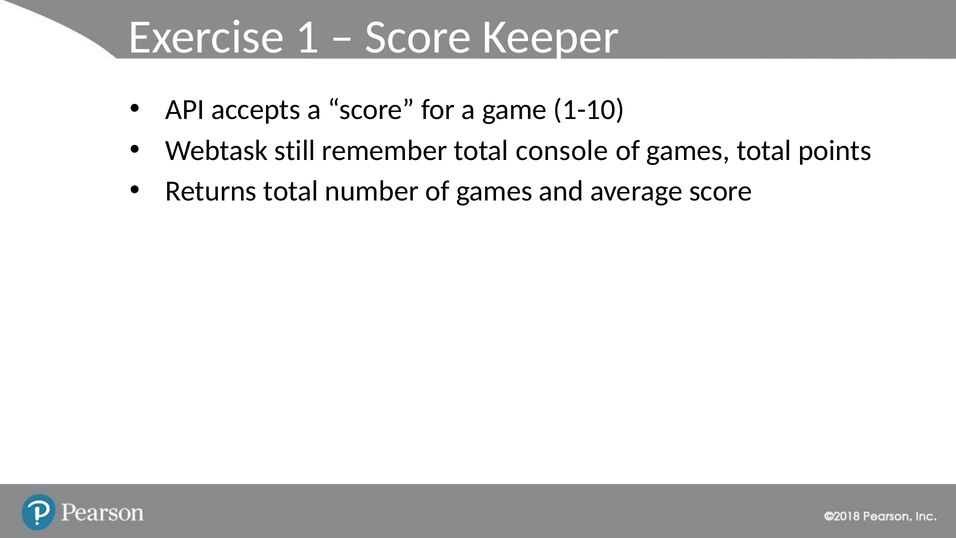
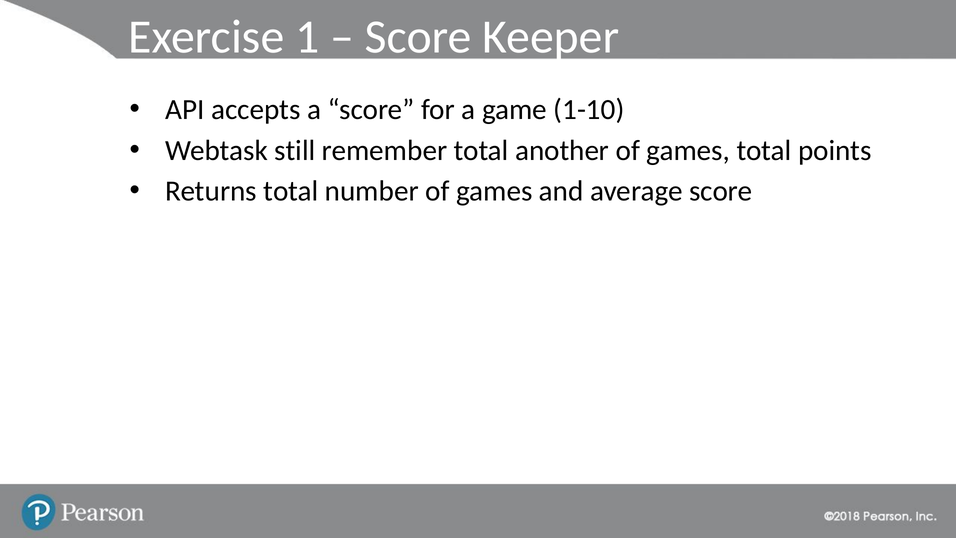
console: console -> another (562, 150)
